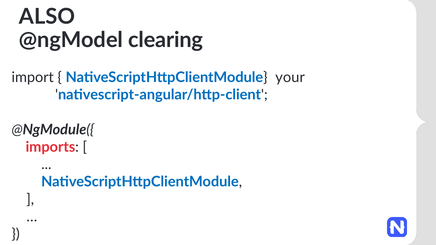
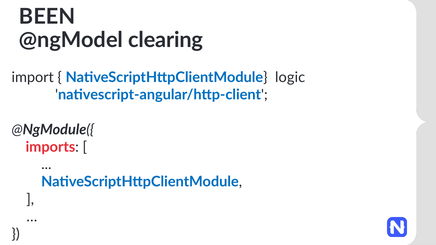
ALSO: ALSO -> BEEN (47, 17)
your: your -> logic (290, 77)
